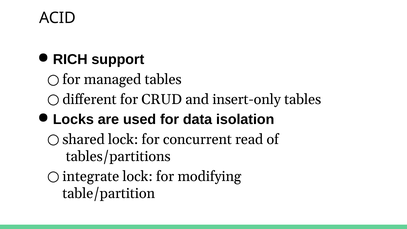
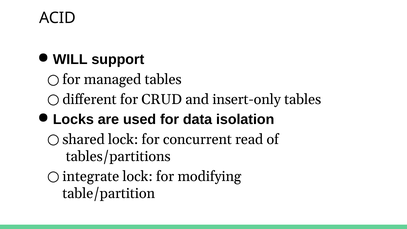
RICH: RICH -> WILL (70, 60)
